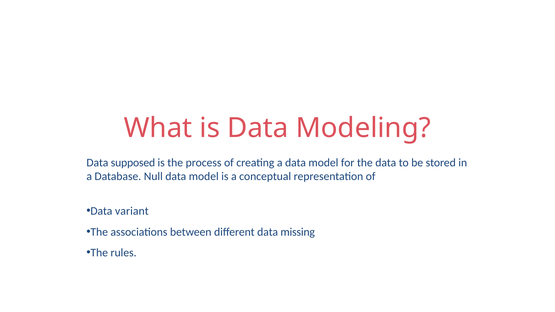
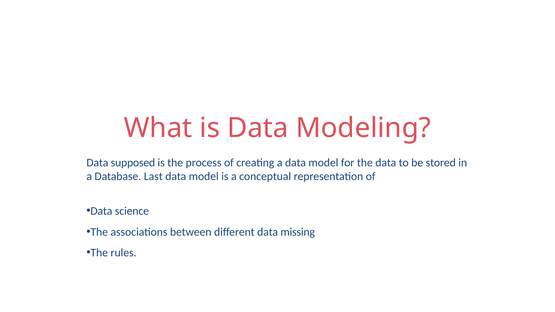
Null: Null -> Last (153, 177)
variant: variant -> science (132, 211)
